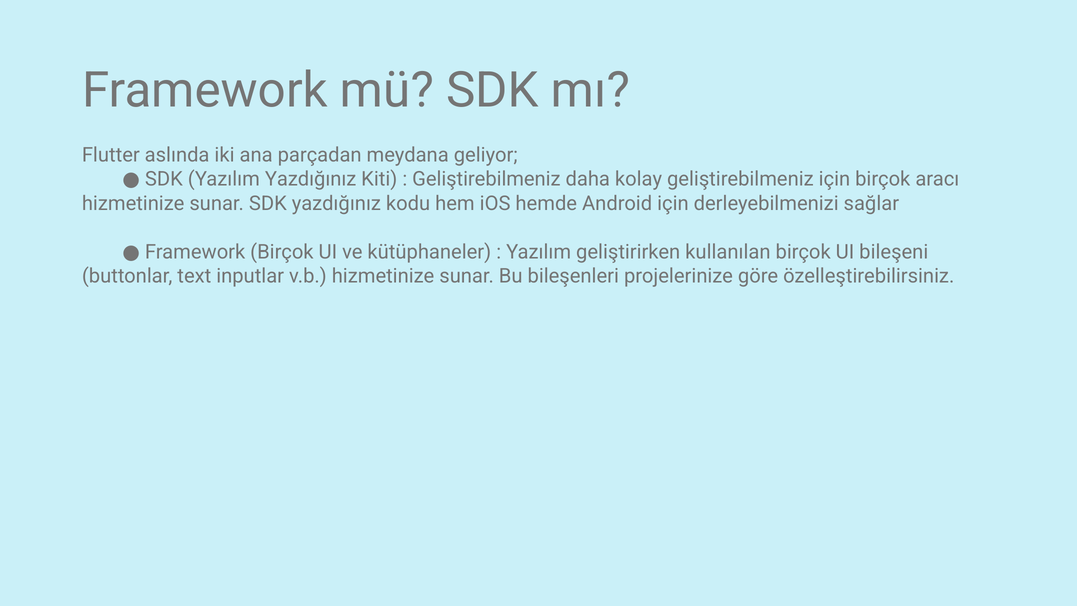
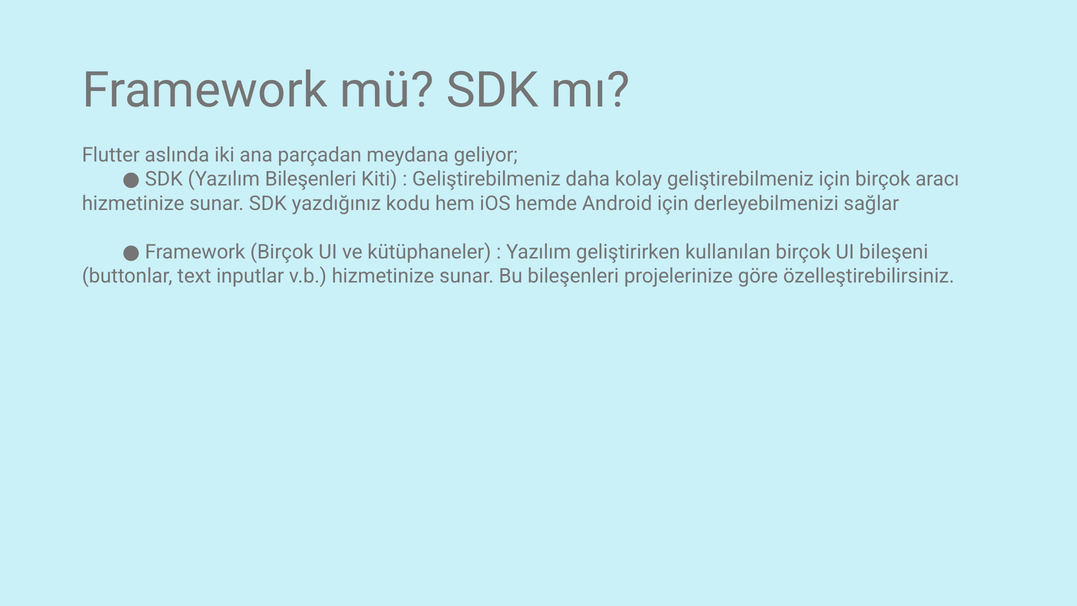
Yazılım Yazdığınız: Yazdığınız -> Bileşenleri (311, 179)
